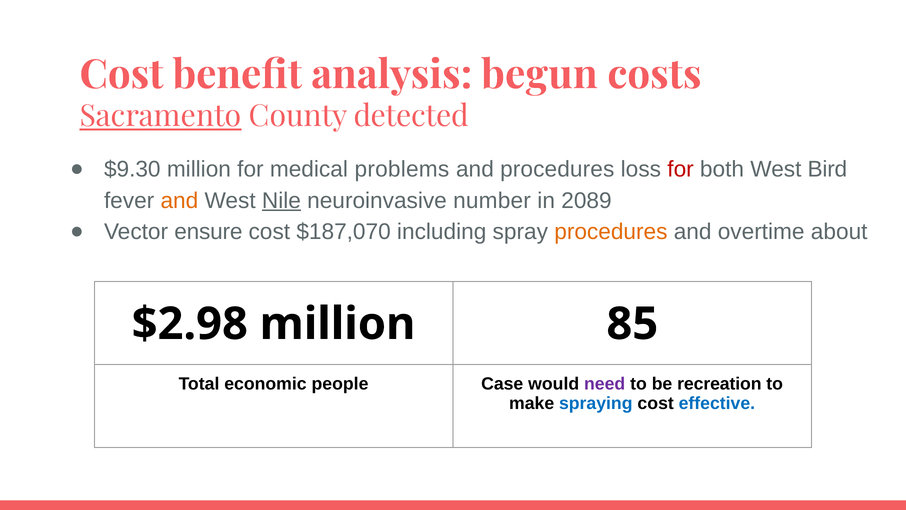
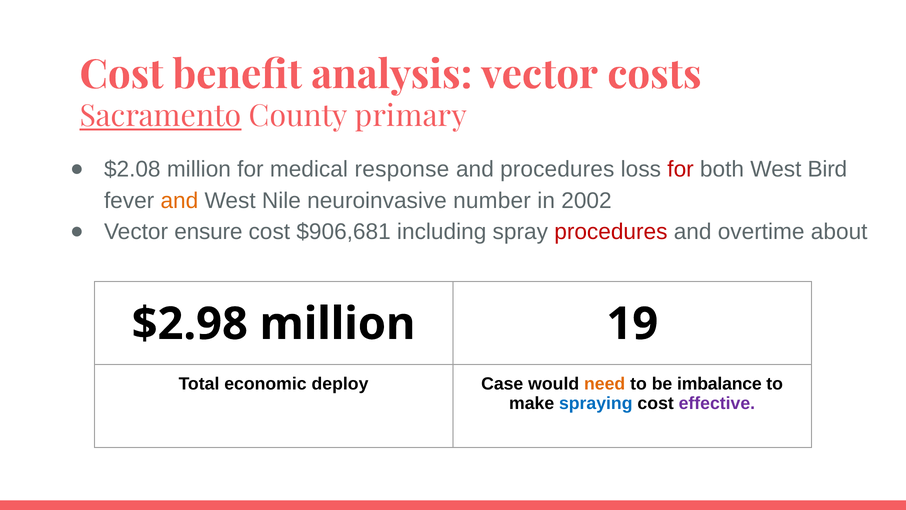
analysis begun: begun -> vector (540, 75)
detected: detected -> primary (411, 116)
$9.30: $9.30 -> $2.08 (132, 169)
problems: problems -> response (402, 169)
Nile underline: present -> none (281, 200)
2089: 2089 -> 2002 (586, 200)
$187,070: $187,070 -> $906,681 (344, 232)
procedures colour: orange -> red (611, 232)
85: 85 -> 19 (632, 324)
people: people -> deploy (340, 384)
need colour: purple -> orange (605, 384)
recreation: recreation -> imbalance (719, 384)
effective colour: blue -> purple (717, 403)
